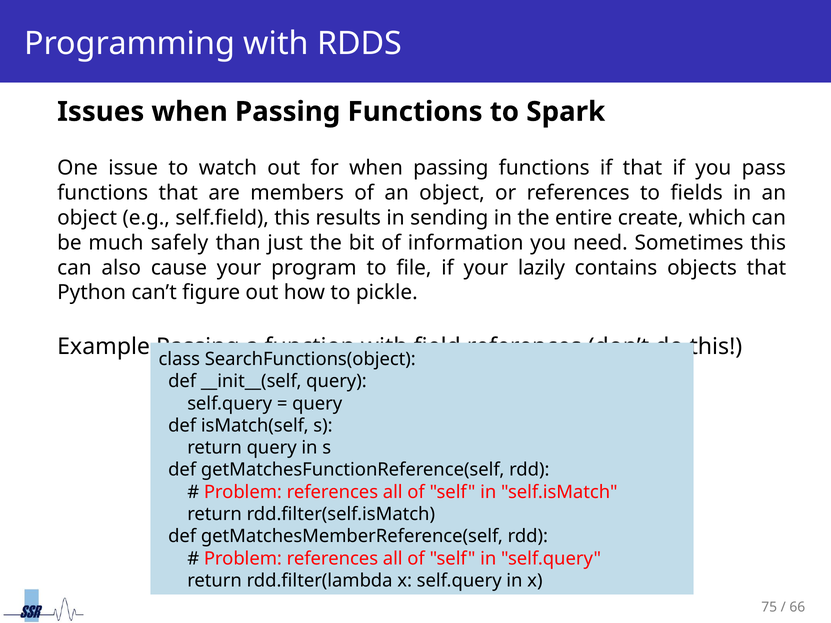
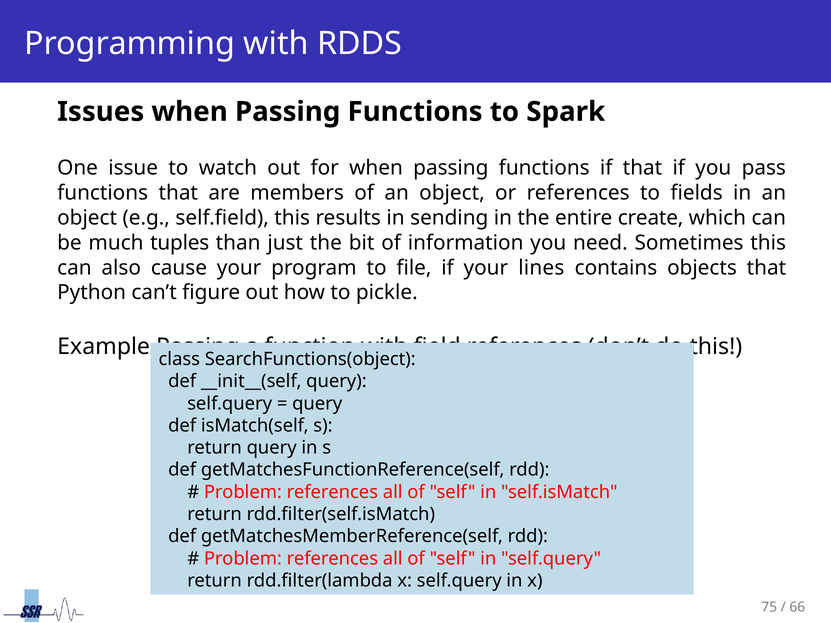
safely: safely -> tuples (180, 243)
lazily: lazily -> lines (541, 268)
